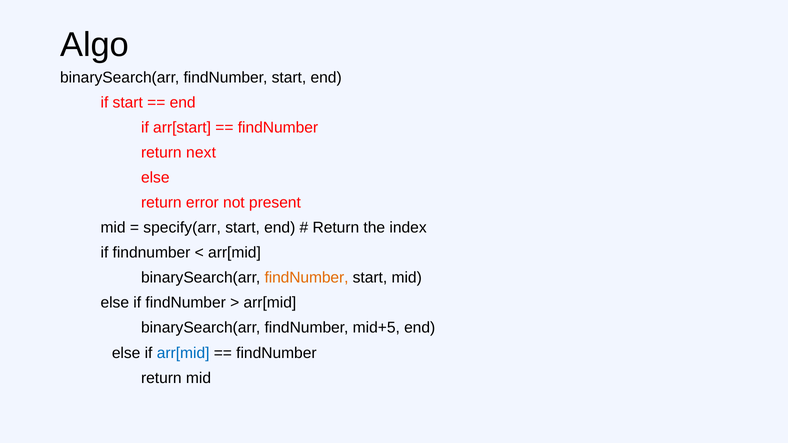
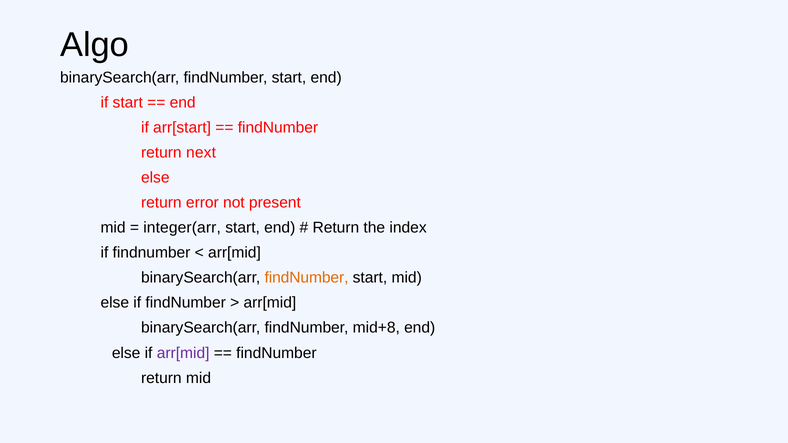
specify(arr: specify(arr -> integer(arr (182, 228)
mid+5: mid+5 -> mid+8 (376, 328)
arr[mid colour: blue -> purple (183, 353)
